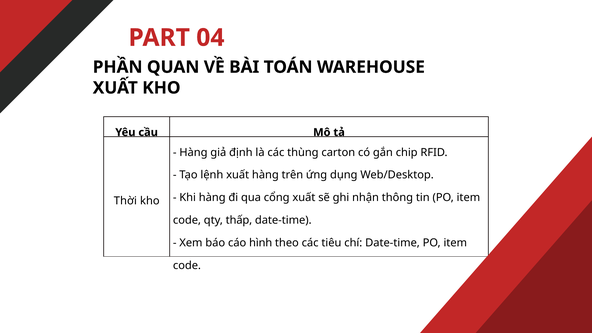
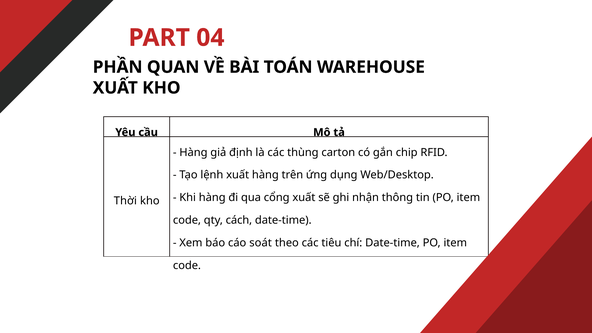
thấp: thấp -> cách (239, 220)
hình: hình -> soát (261, 243)
